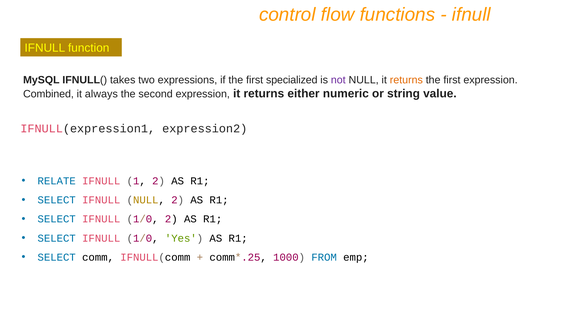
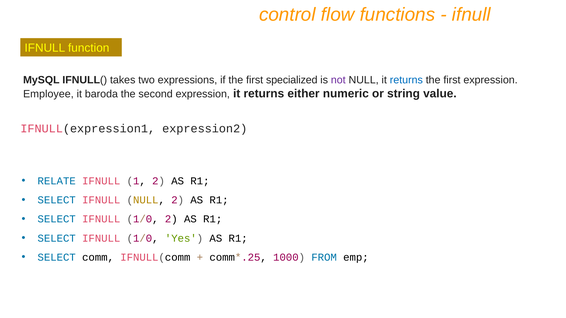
returns colour: orange -> blue (406, 80)
Combined: Combined -> Employee (48, 94)
always: always -> baroda (101, 94)
